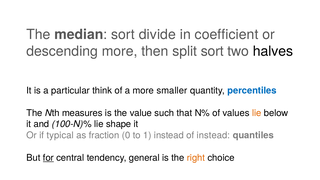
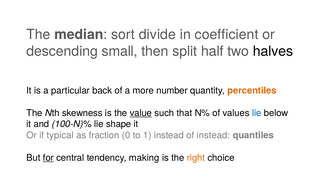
descending more: more -> small (120, 51)
split sort: sort -> half (212, 51)
think: think -> back (102, 91)
smaller: smaller -> number (172, 91)
percentiles colour: blue -> orange (252, 91)
measures: measures -> skewness (82, 113)
value underline: none -> present (141, 113)
lie colour: orange -> blue (257, 113)
general: general -> making (144, 158)
